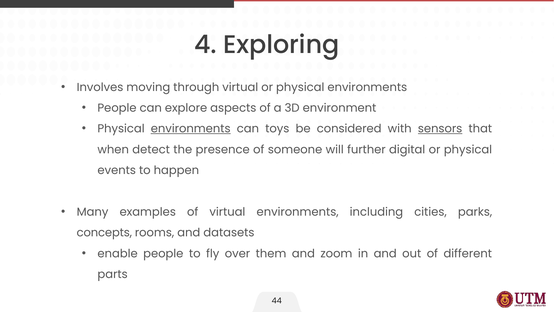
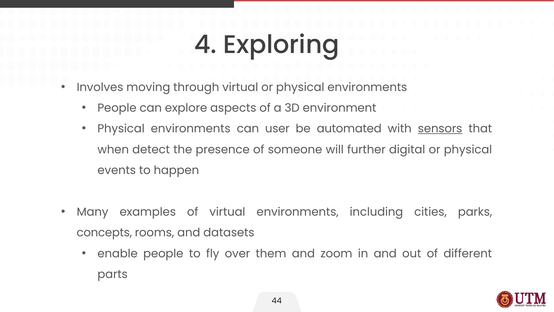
environments underline: present -> none (191, 129)
toys: toys -> user (277, 129)
considered: considered -> automated (349, 129)
